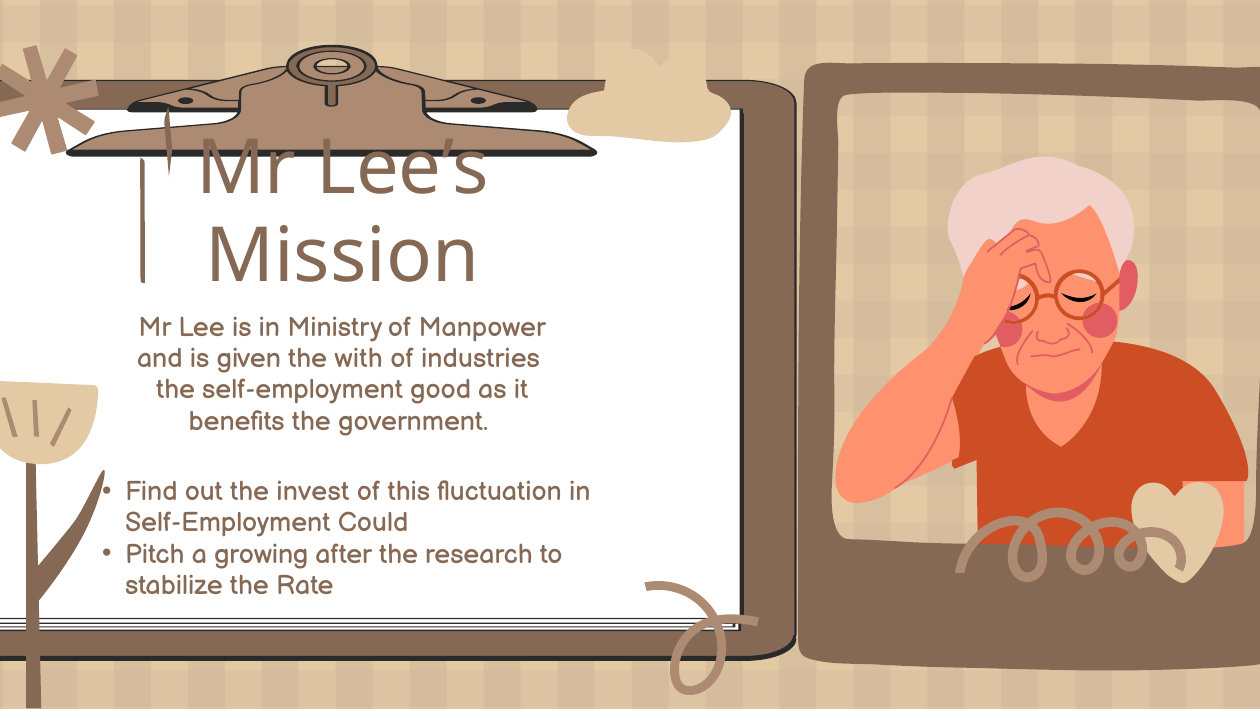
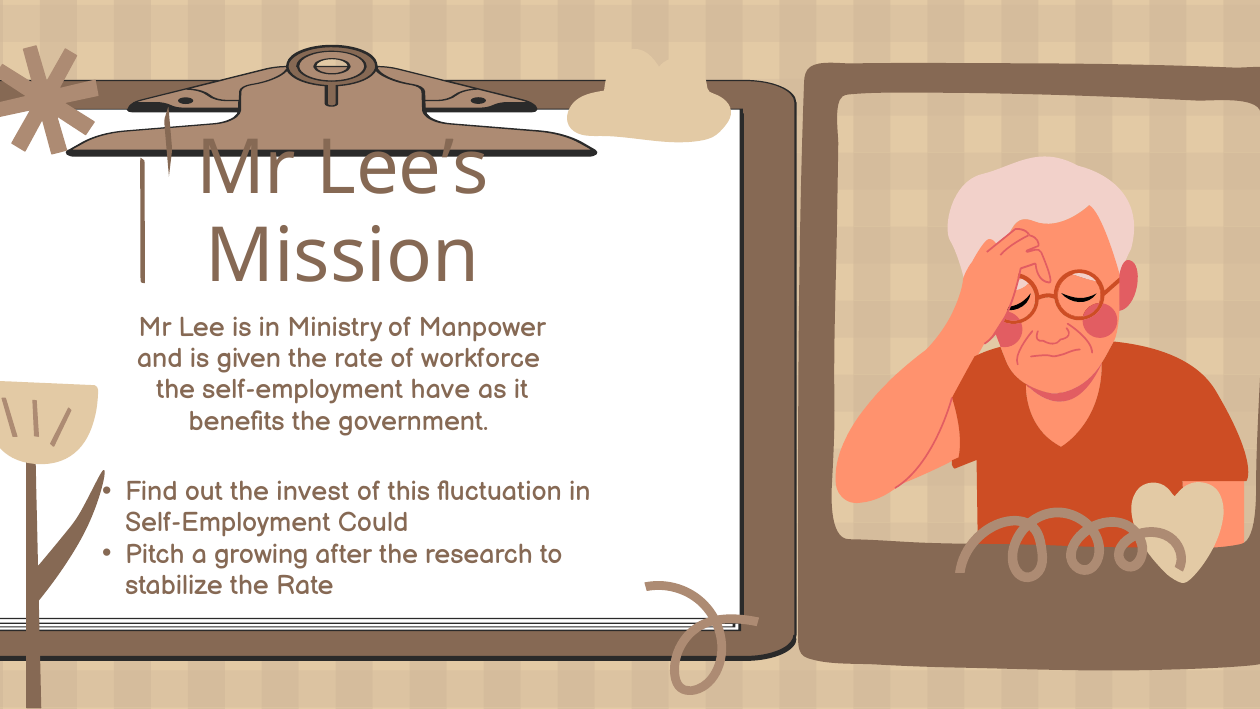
given the with: with -> rate (359, 359)
industries: industries -> workforce (481, 359)
good: good -> have (440, 390)
